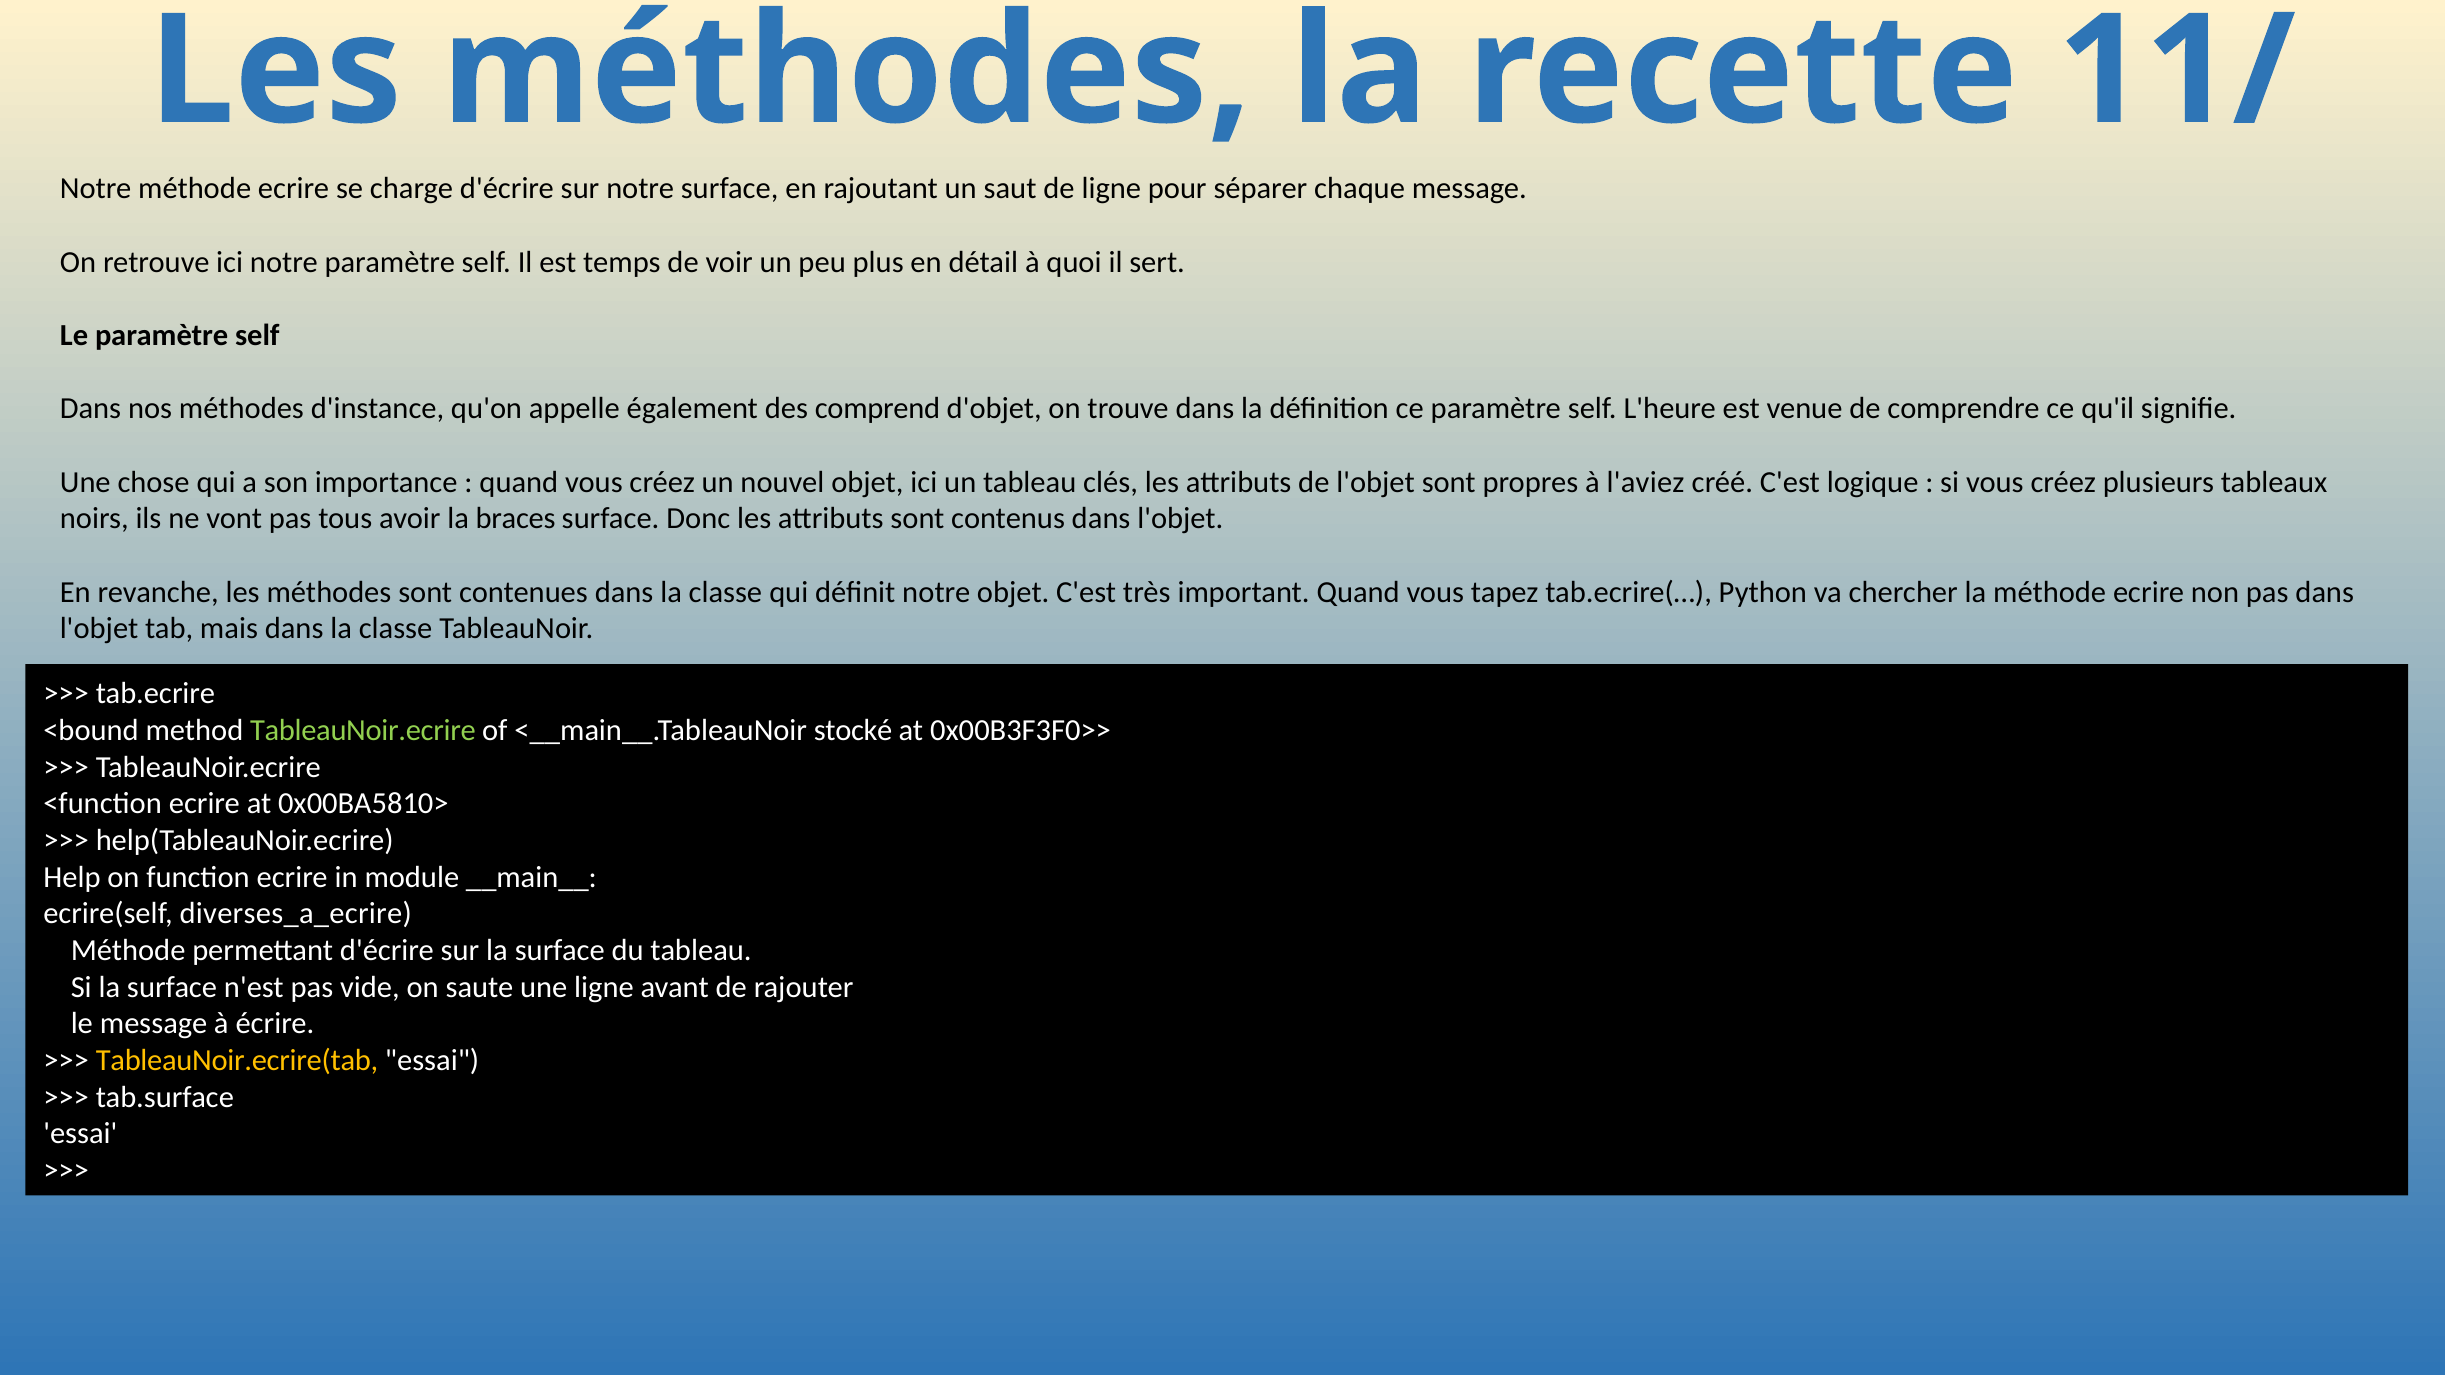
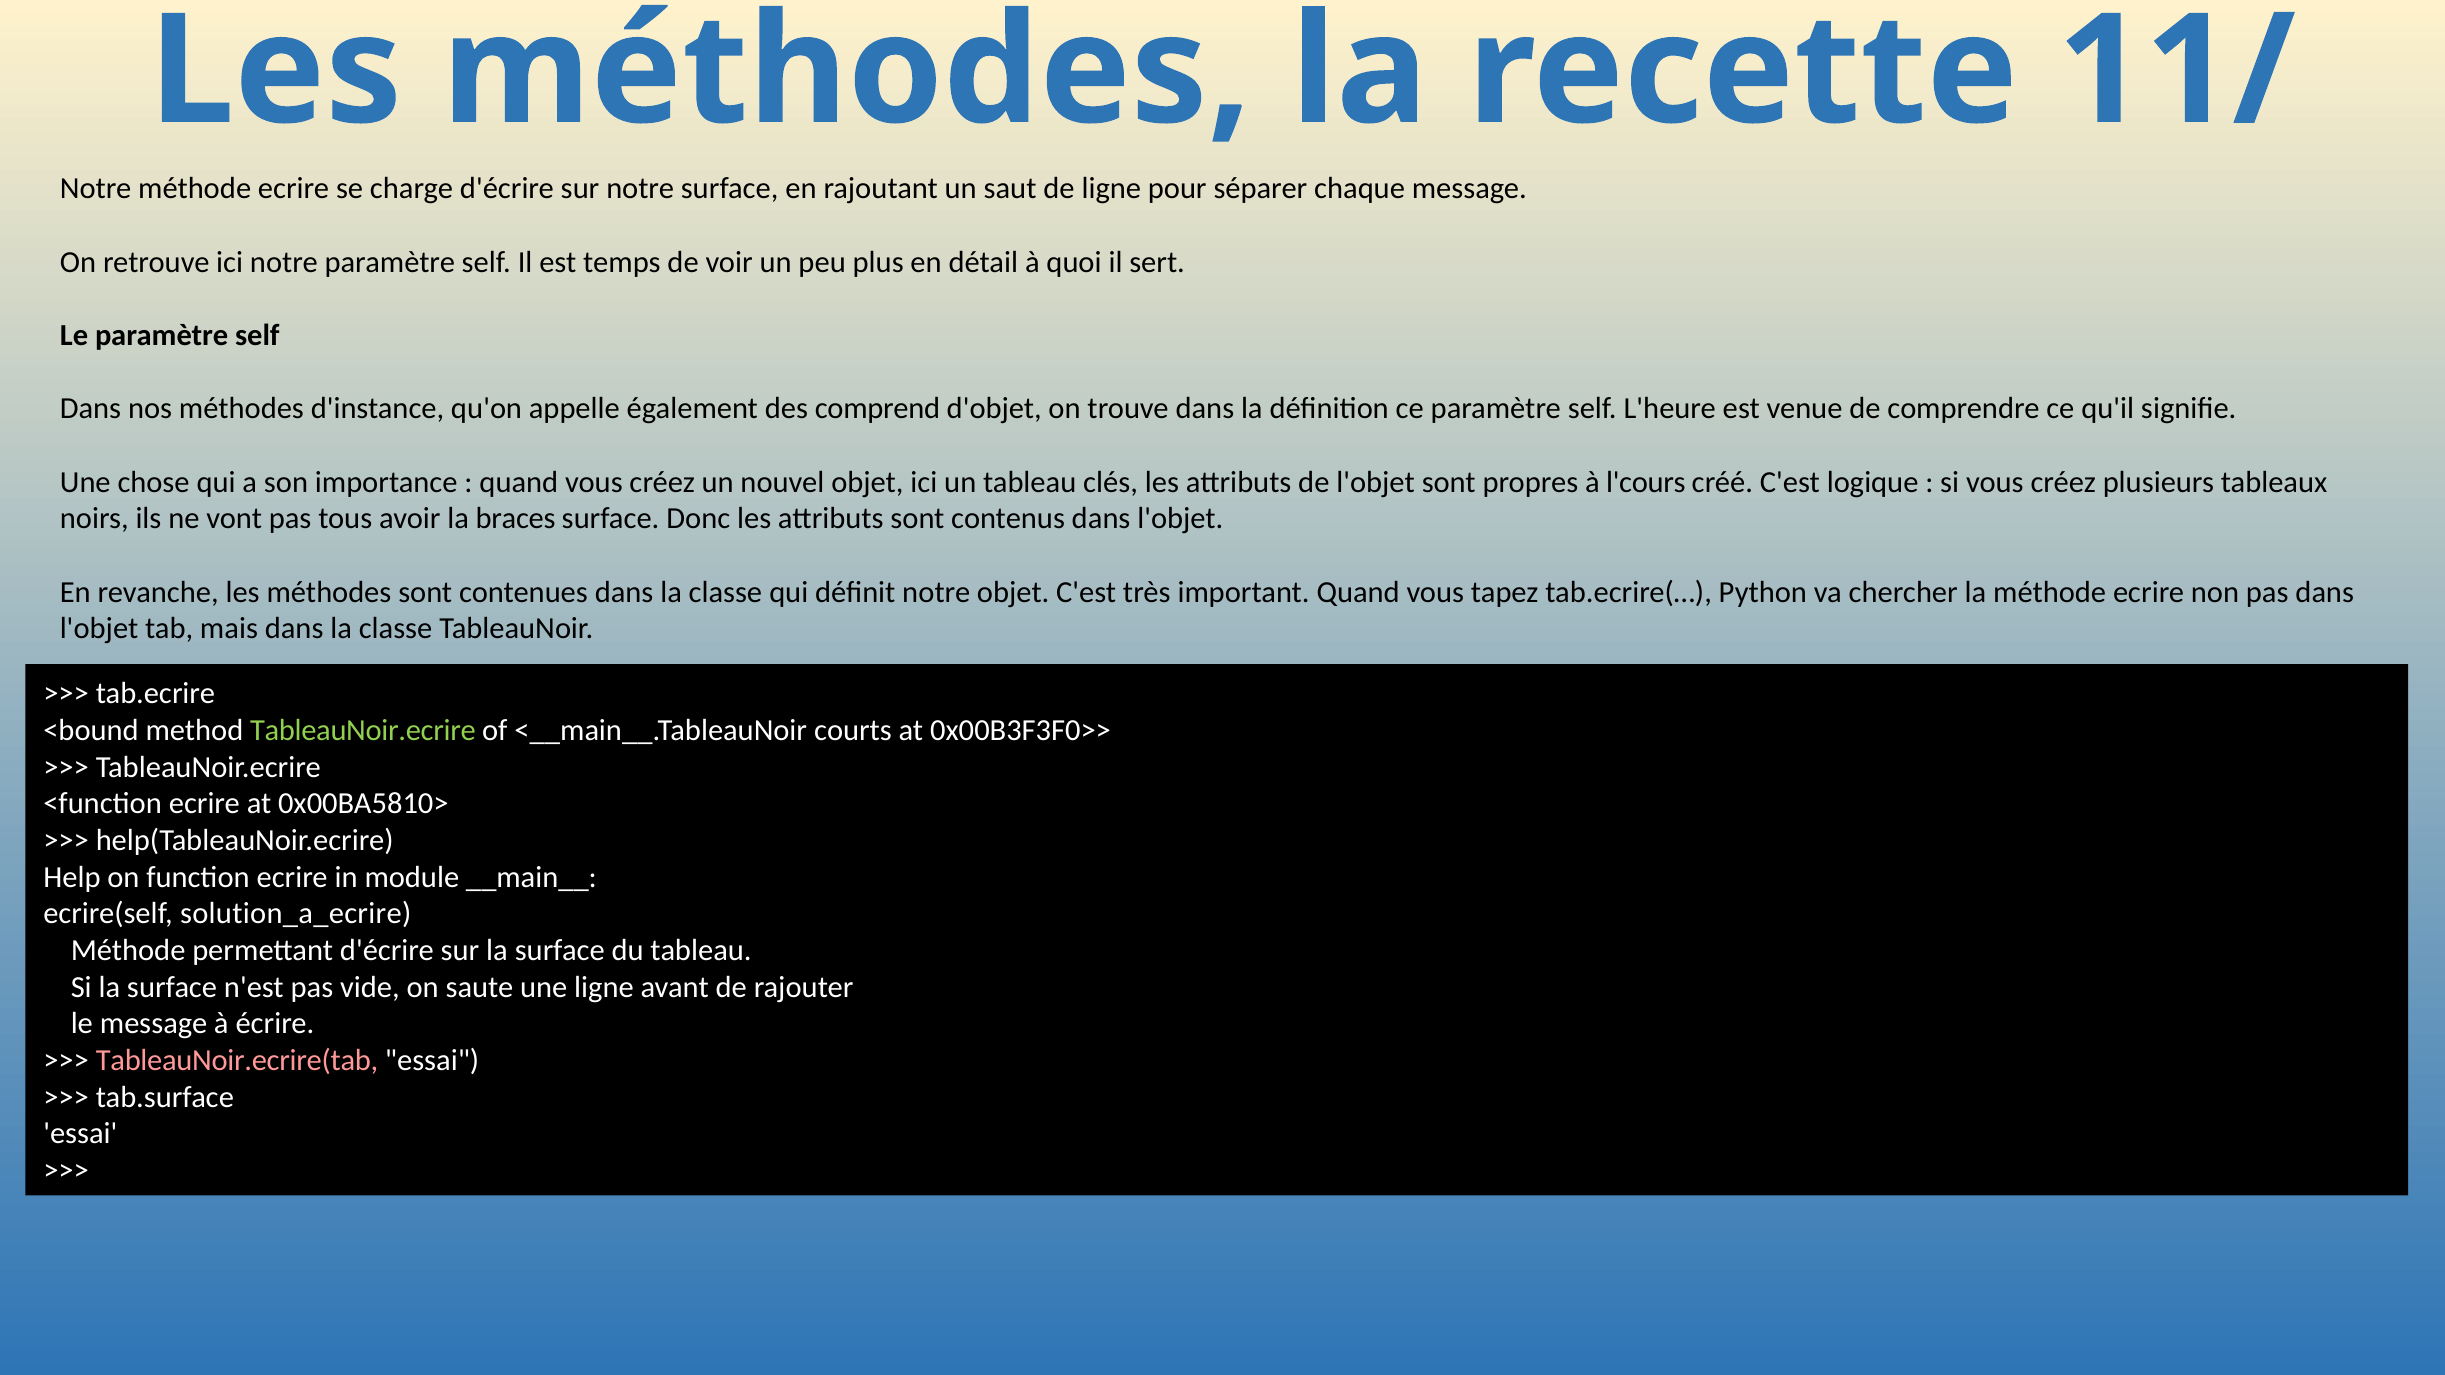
l'aviez: l'aviez -> l'cours (1646, 482)
stocké: stocké -> courts (853, 730)
diverses_a_ecrire: diverses_a_ecrire -> solution_a_ecrire (296, 914)
TableauNoir.ecrire(tab colour: yellow -> pink (237, 1061)
